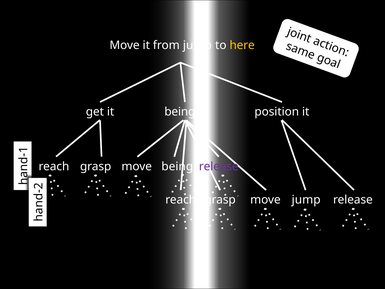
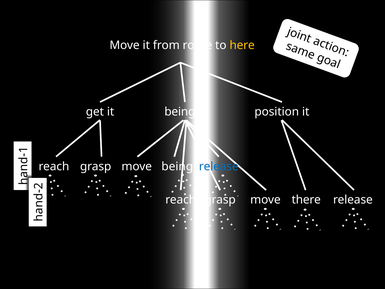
from jump: jump -> route (197, 45)
release colour: purple -> blue (219, 166)
jump: jump -> there (306, 200)
